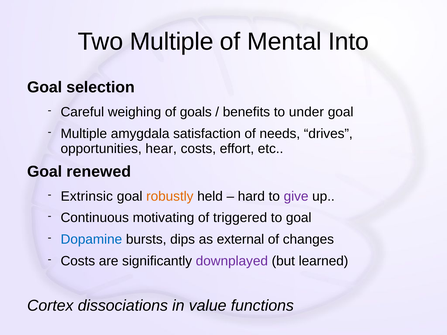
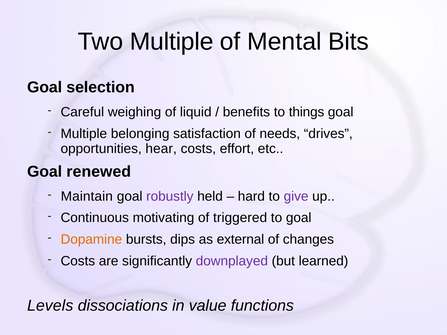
Into: Into -> Bits (349, 42)
goals: goals -> liquid (196, 112)
under: under -> things (307, 112)
amygdala: amygdala -> belonging (140, 134)
Extrinsic: Extrinsic -> Maintain (87, 196)
robustly colour: orange -> purple (170, 196)
Dopamine colour: blue -> orange (91, 240)
Cortex: Cortex -> Levels (50, 306)
